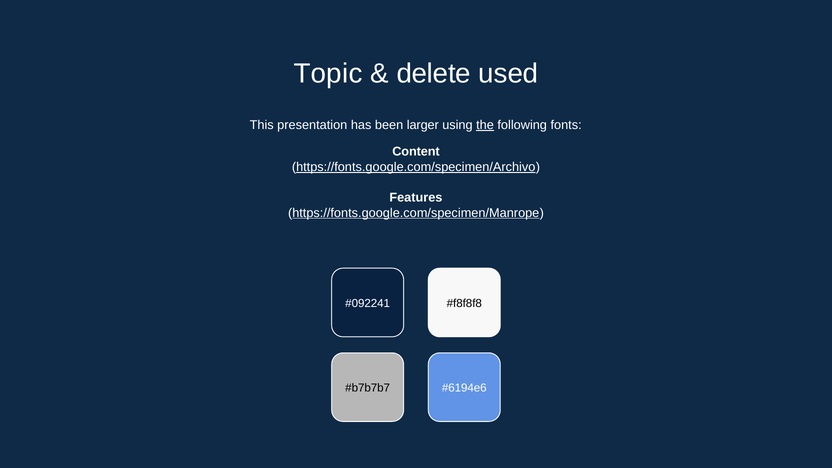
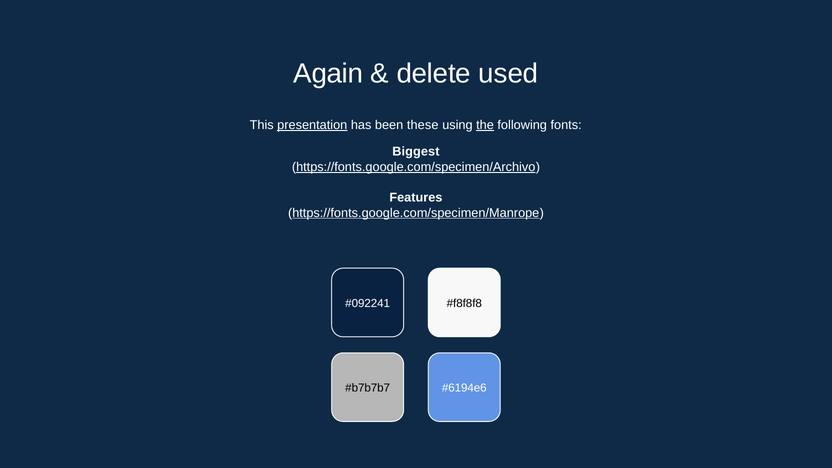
Topic: Topic -> Again (328, 73)
presentation underline: none -> present (312, 125)
larger: larger -> these (423, 125)
Content: Content -> Biggest (416, 152)
